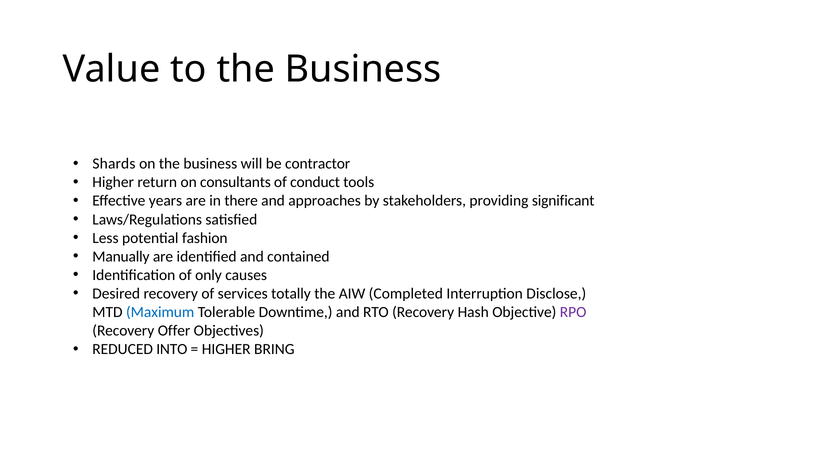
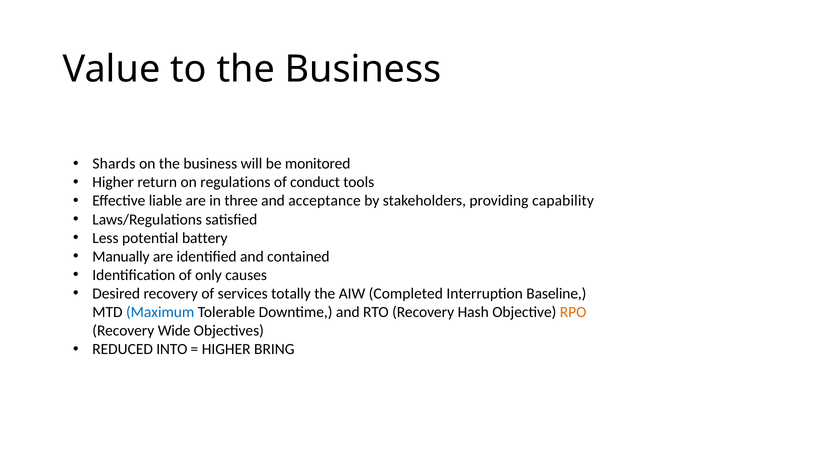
contractor: contractor -> monitored (318, 164)
consultants: consultants -> regulations (235, 182)
years: years -> liable (165, 201)
there: there -> three (241, 201)
approaches: approaches -> acceptance (325, 201)
significant: significant -> capability (563, 201)
fashion: fashion -> battery (205, 238)
Disclose: Disclose -> Baseline (556, 294)
RPO colour: purple -> orange (573, 312)
Offer: Offer -> Wide (174, 331)
